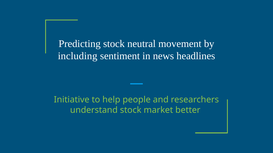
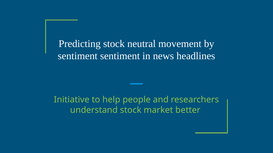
including: including -> sentiment (78, 56)
